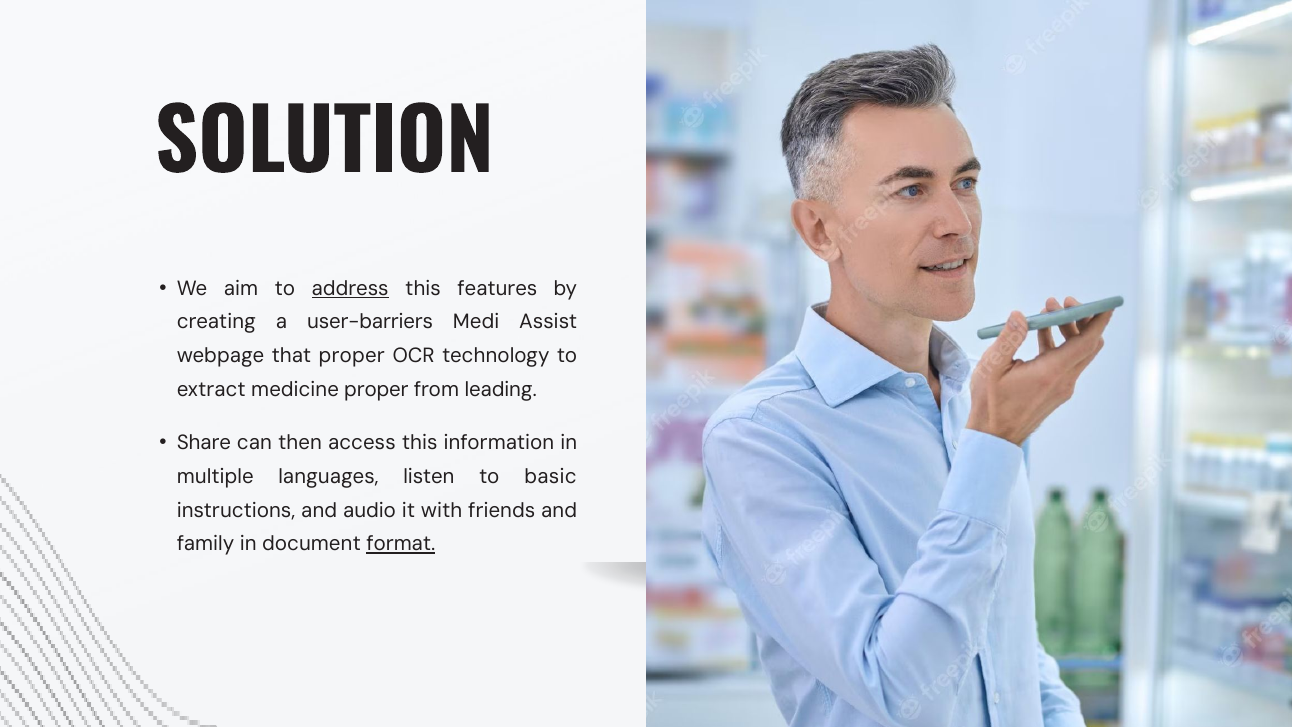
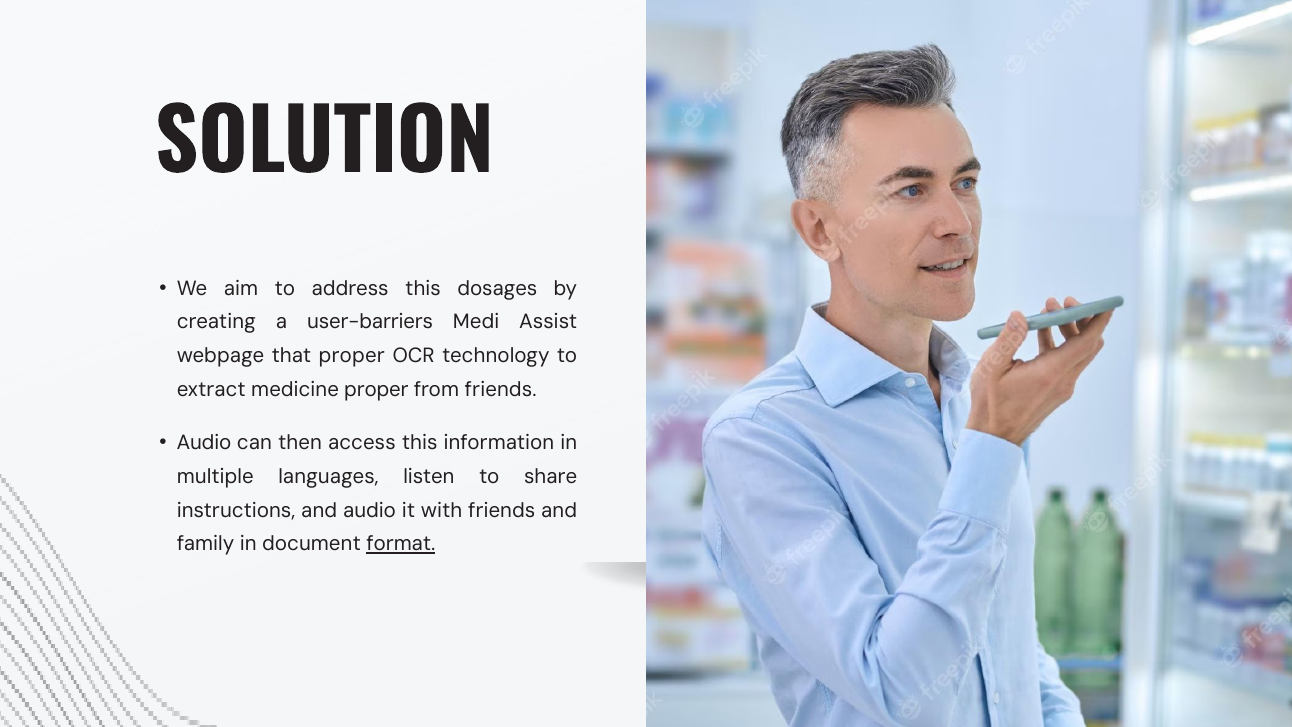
address underline: present -> none (350, 288)
features: features -> dosages (497, 288)
from leading: leading -> friends (501, 390)
Share: Share -> Audio (204, 443)
basic: basic -> share (551, 476)
